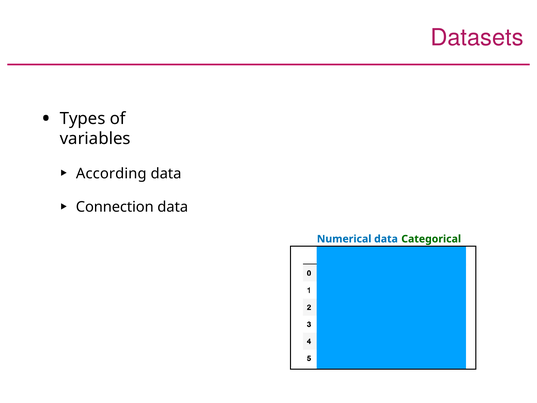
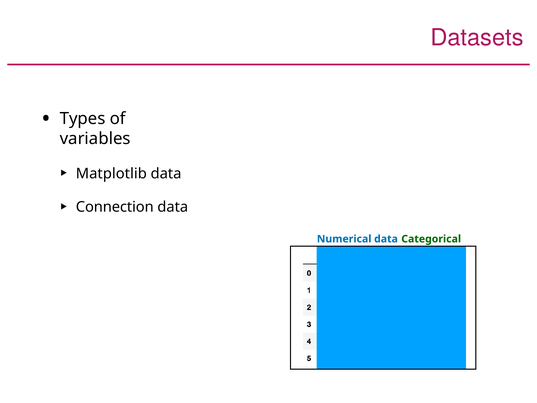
According: According -> Matplotlib (111, 173)
